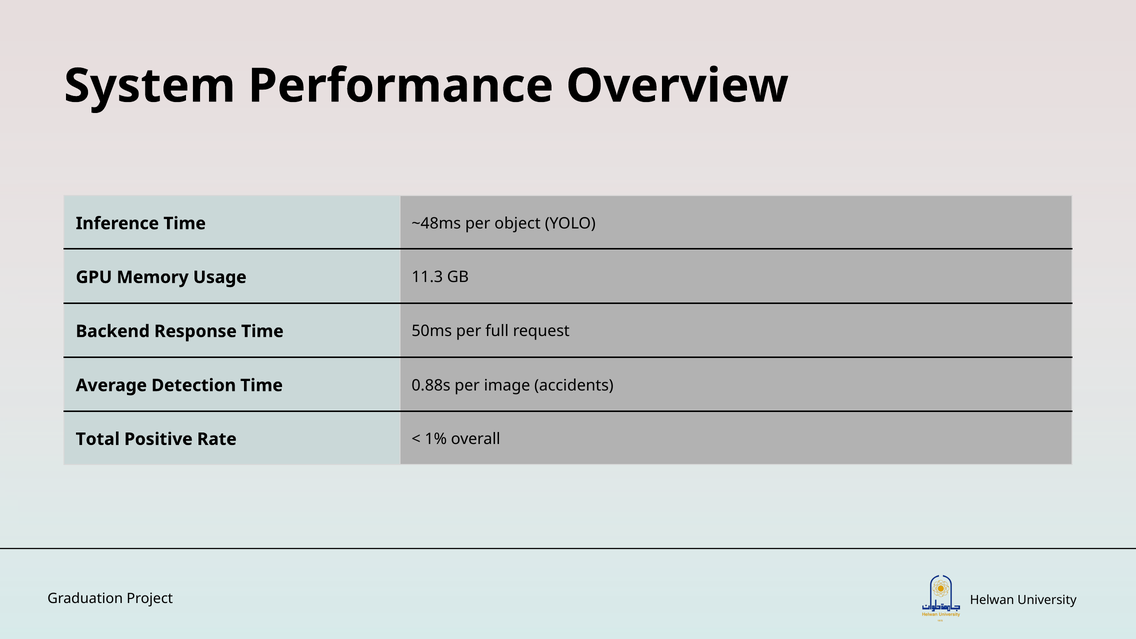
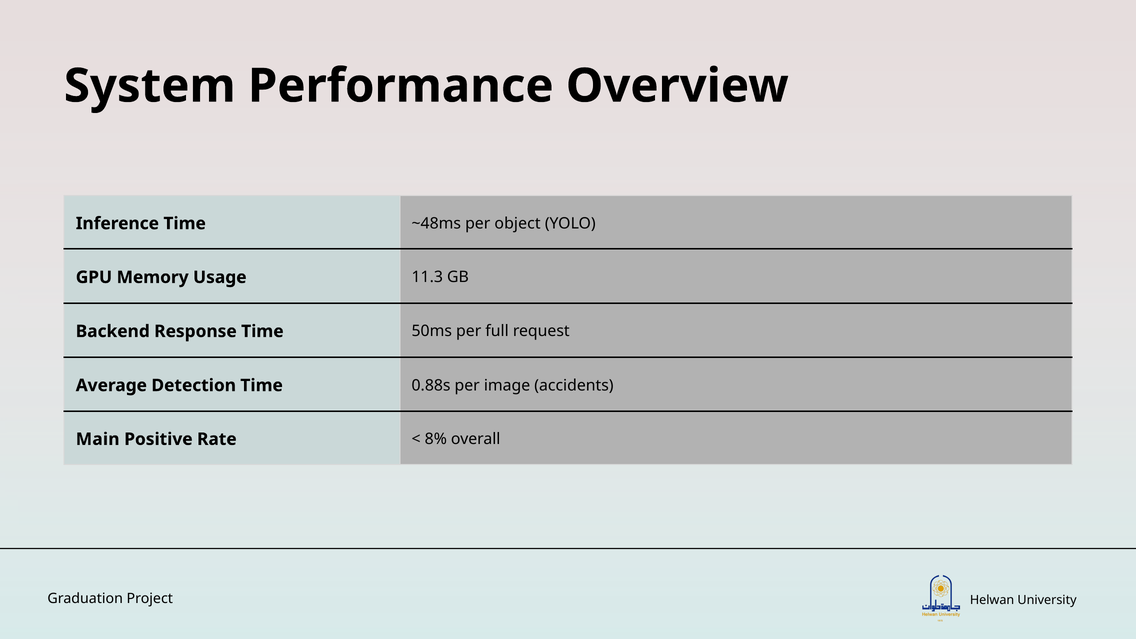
Total: Total -> Main (98, 439)
1%: 1% -> 8% (436, 439)
